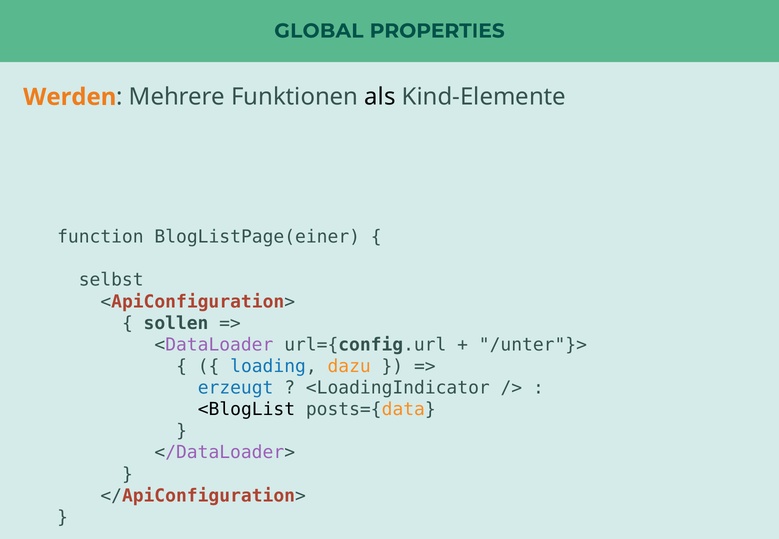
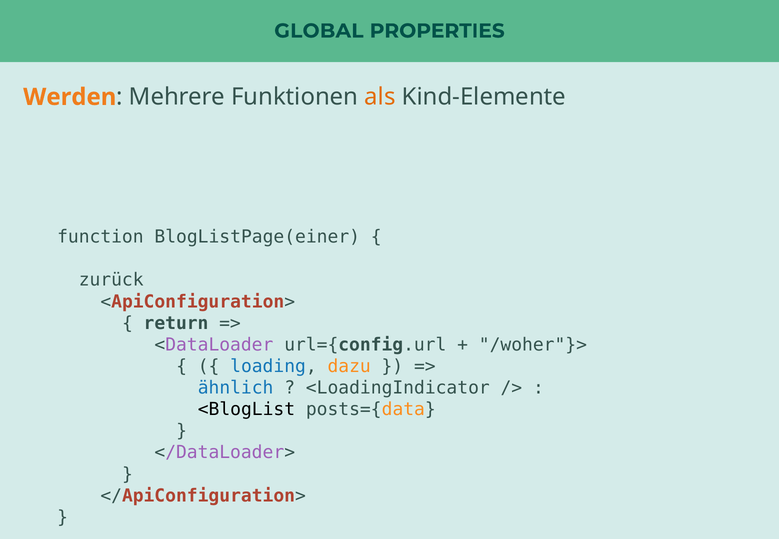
als colour: black -> orange (380, 97)
selbst: selbst -> zurück (111, 280)
sollen: sollen -> return (176, 323)
/unter"}>: /unter"}> -> /woher"}> (533, 345)
erzeugt: erzeugt -> ähnlich (236, 388)
